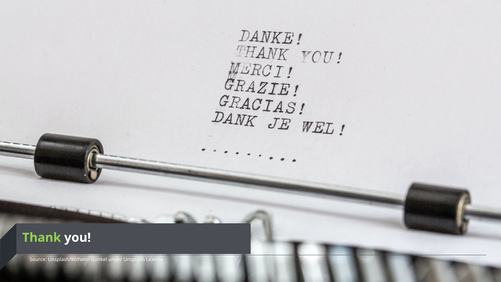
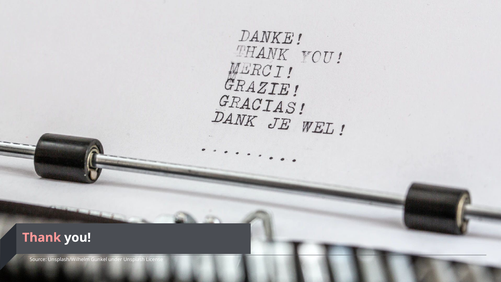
Thank colour: light green -> pink (42, 237)
